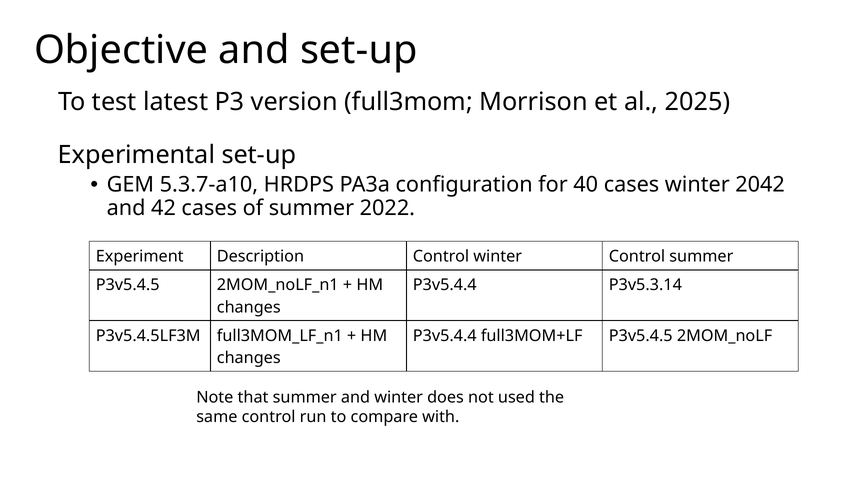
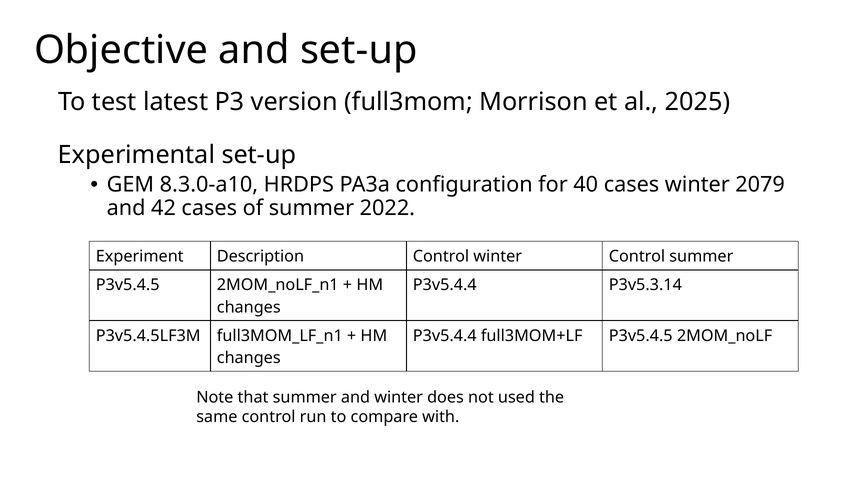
5.3.7-a10: 5.3.7-a10 -> 8.3.0-a10 (209, 185)
2042: 2042 -> 2079 (760, 185)
